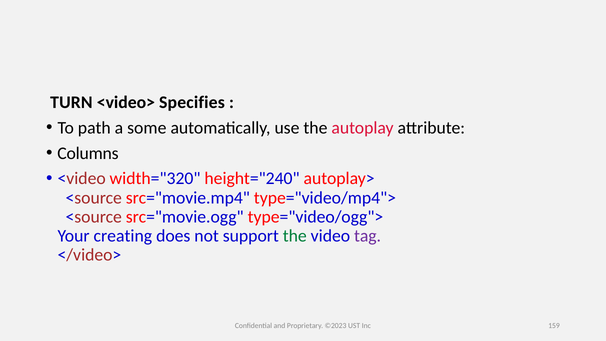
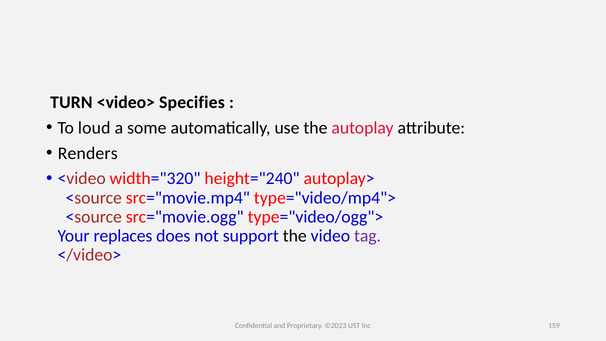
path: path -> loud (94, 128)
Columns: Columns -> Renders (88, 153)
creating: creating -> replaces (123, 236)
the colour: green -> black (295, 236)
